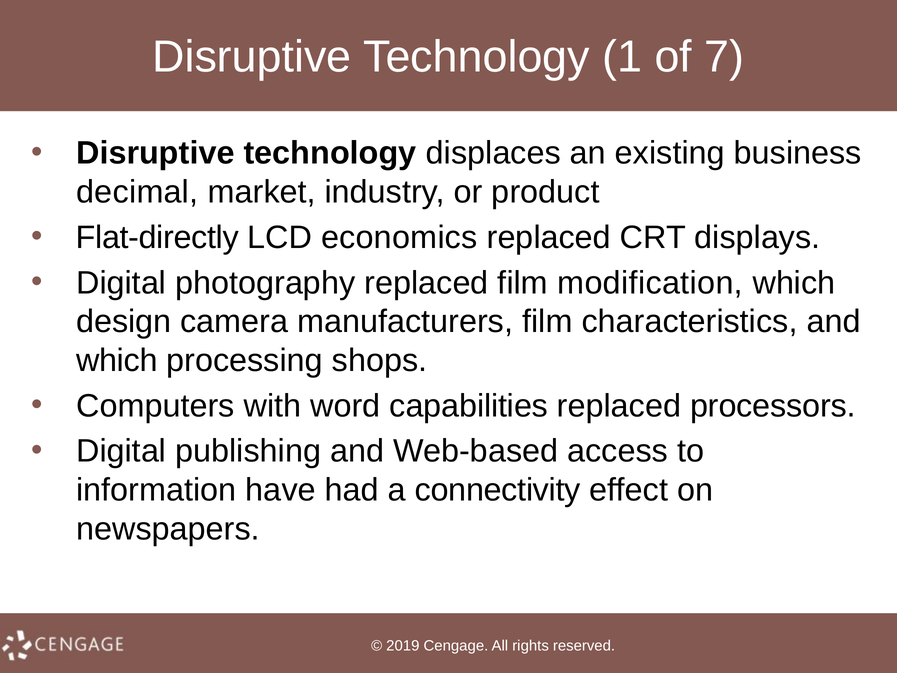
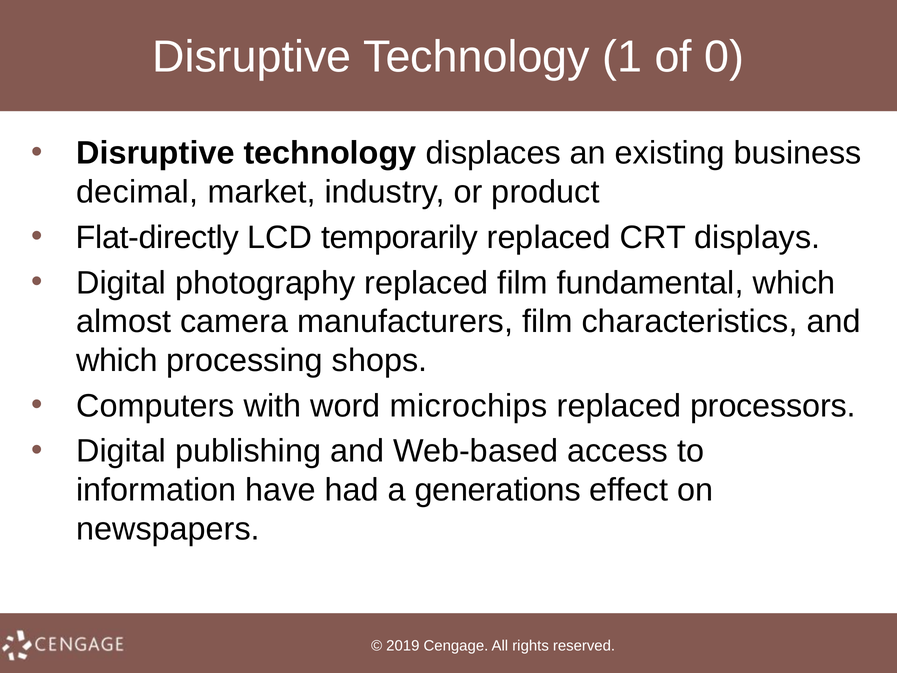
7: 7 -> 0 (724, 57)
economics: economics -> temporarily (400, 237)
modification: modification -> fundamental (650, 283)
design: design -> almost (124, 322)
capabilities: capabilities -> microchips (469, 406)
connectivity: connectivity -> generations (498, 490)
